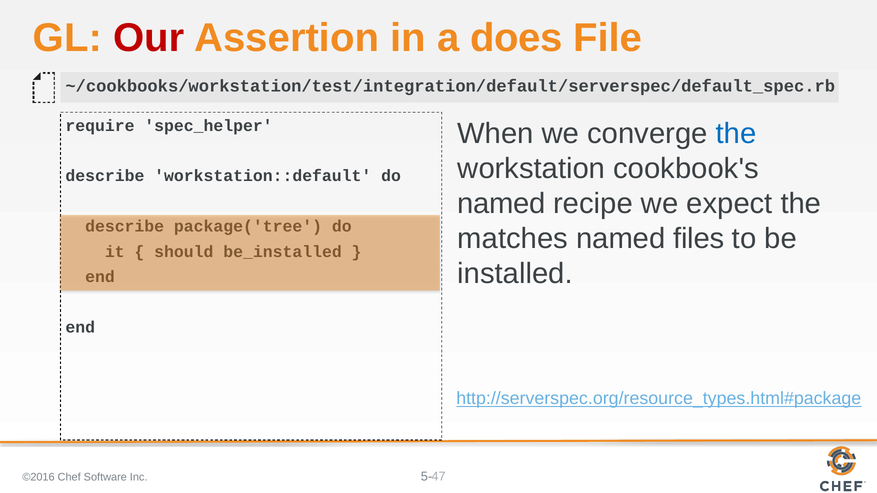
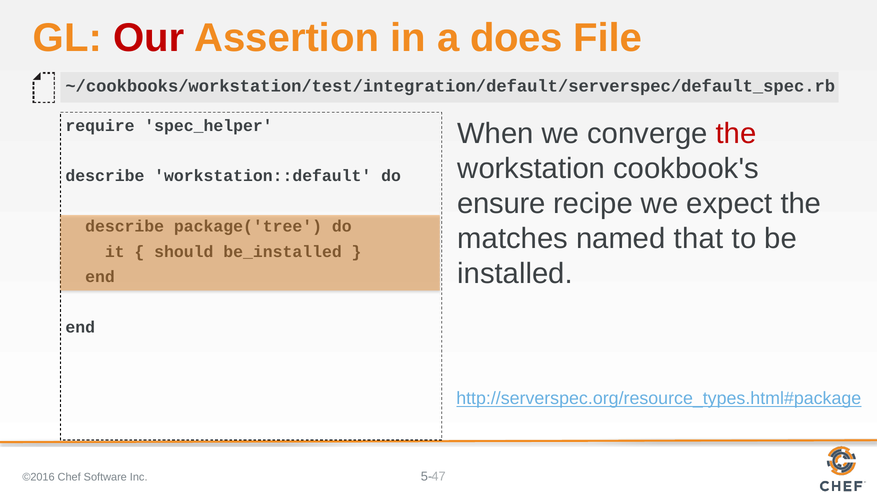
the colour: blue -> red (736, 134)
named: named -> ensure (501, 204)
files: files -> that (699, 239)
